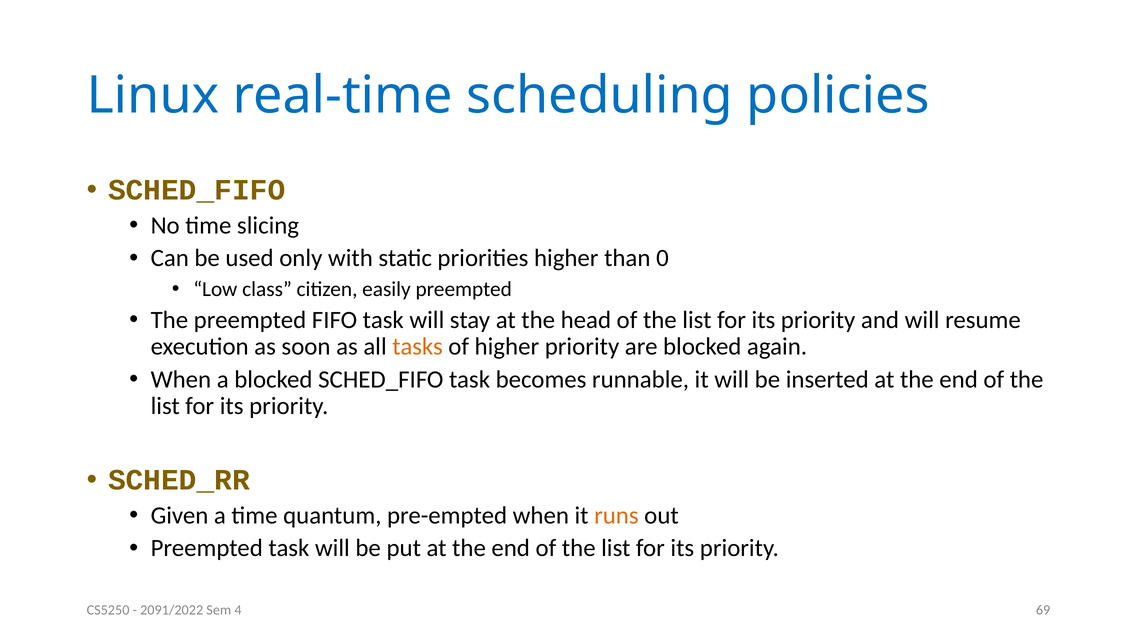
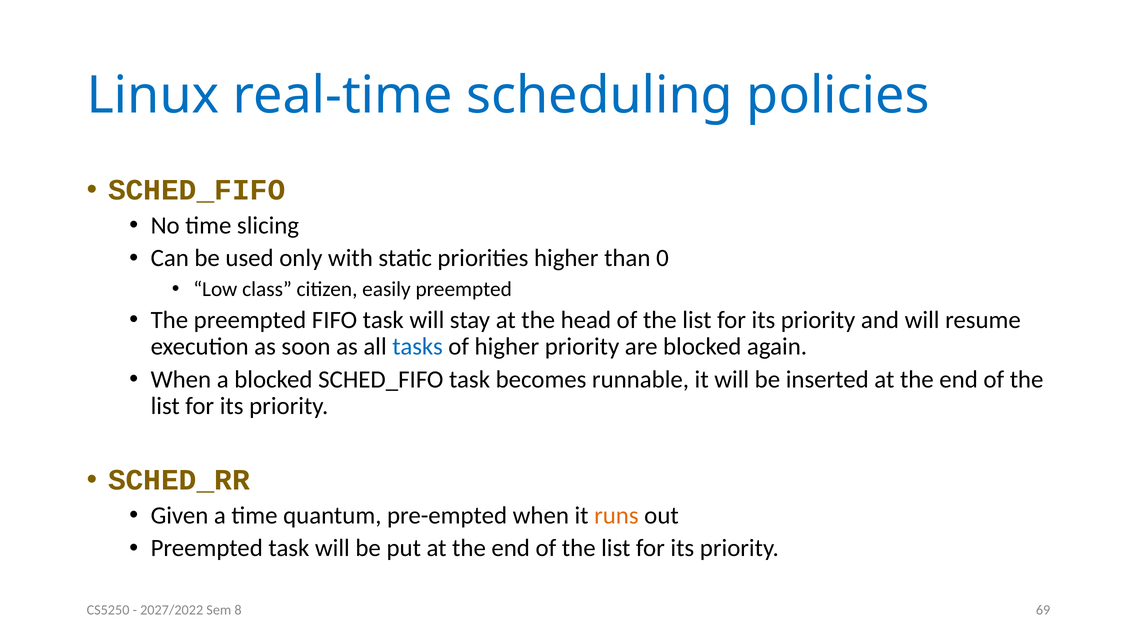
tasks colour: orange -> blue (418, 347)
2091/2022: 2091/2022 -> 2027/2022 (172, 611)
4: 4 -> 8 (238, 611)
